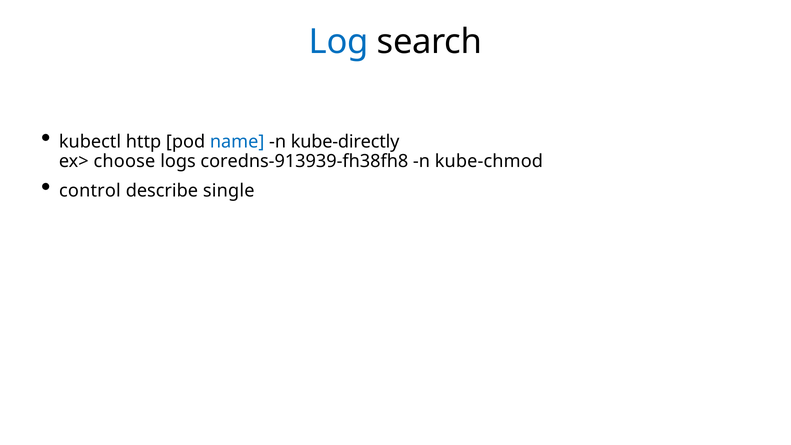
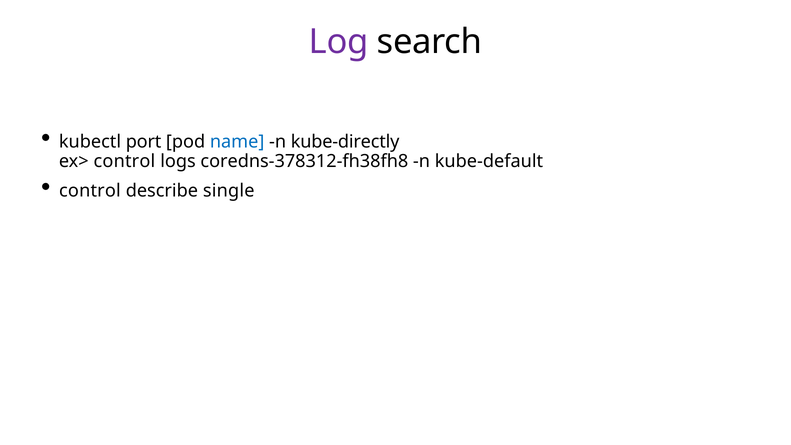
Log colour: blue -> purple (339, 42)
http: http -> port (144, 142)
ex> choose: choose -> control (124, 161)
coredns-913939-fh38fh8: coredns-913939-fh38fh8 -> coredns-378312-fh38fh8 (304, 161)
kube-chmod: kube-chmod -> kube-default (489, 161)
